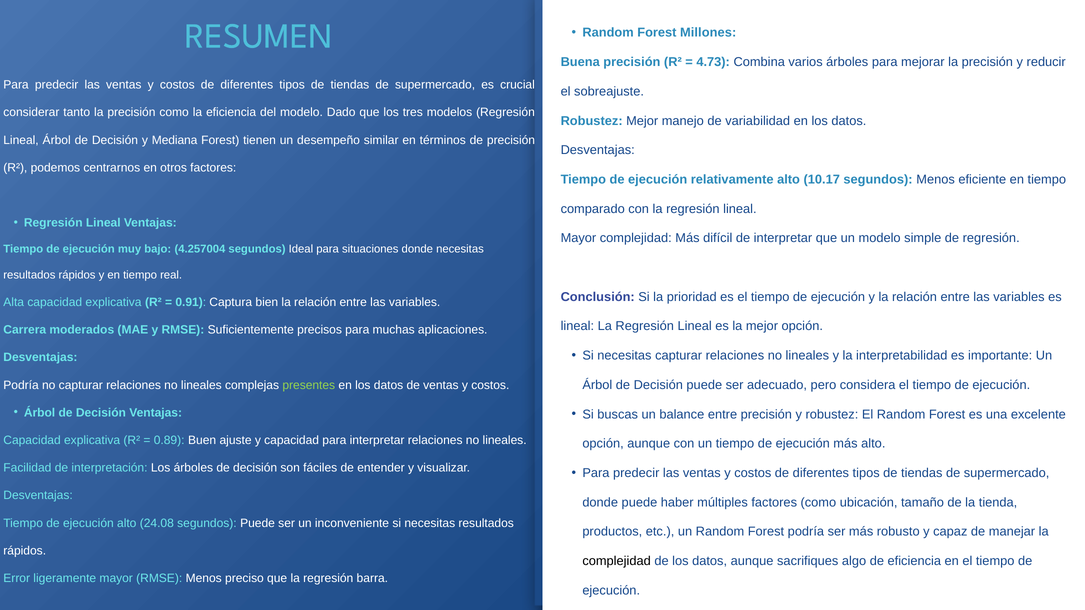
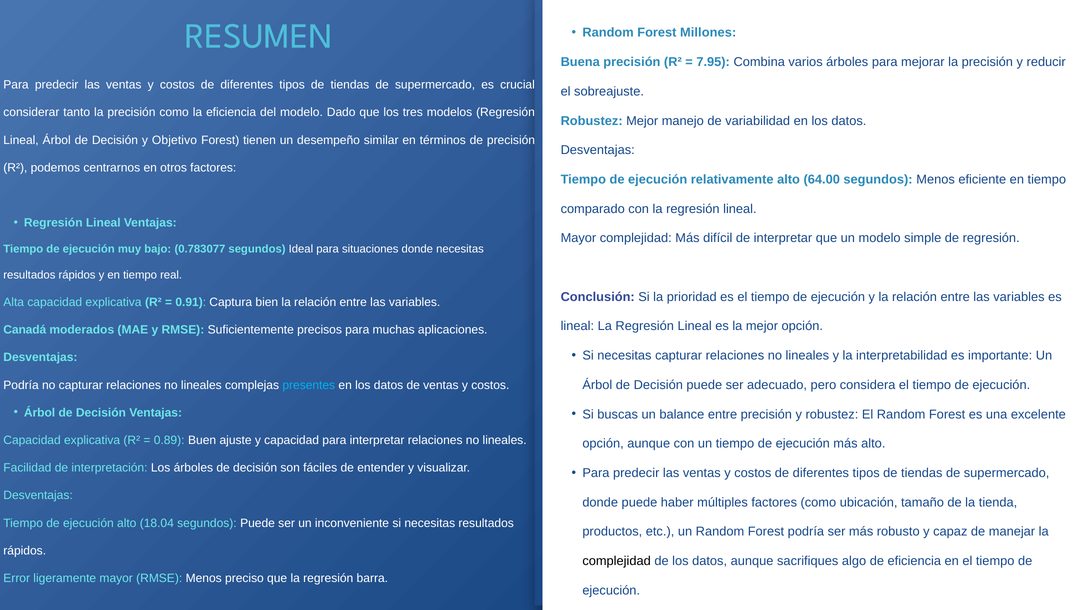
4.73: 4.73 -> 7.95 (713, 62)
Mediana: Mediana -> Objetivo (174, 140)
10.17: 10.17 -> 64.00 (822, 180)
4.257004: 4.257004 -> 0.783077 (200, 249)
Carrera: Carrera -> Canadá (25, 330)
presentes colour: light green -> light blue (309, 385)
24.08: 24.08 -> 18.04 (157, 523)
